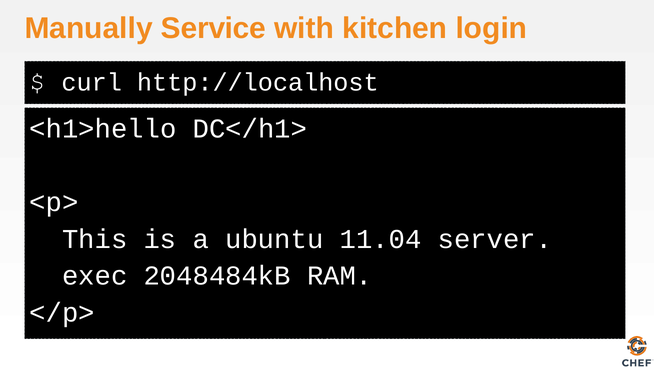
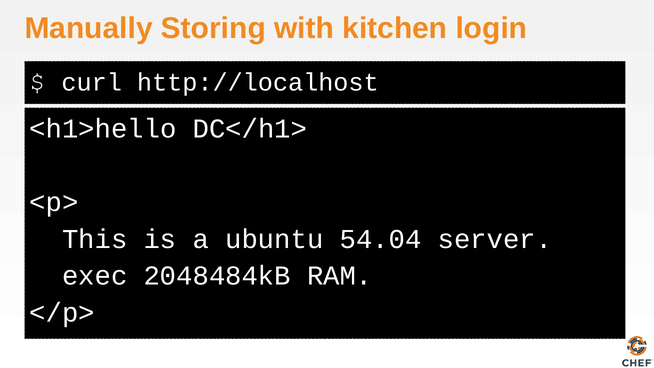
Service: Service -> Storing (213, 28)
11.04: 11.04 -> 54.04 (381, 239)
